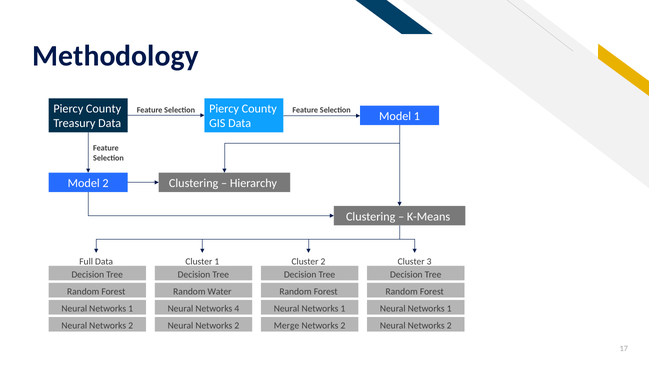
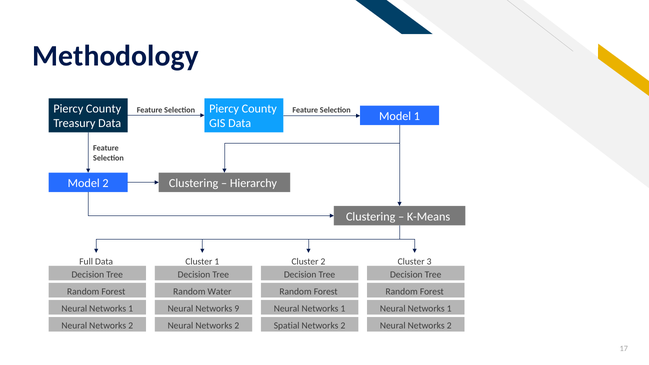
4: 4 -> 9 (237, 309)
Merge: Merge -> Spatial (287, 326)
